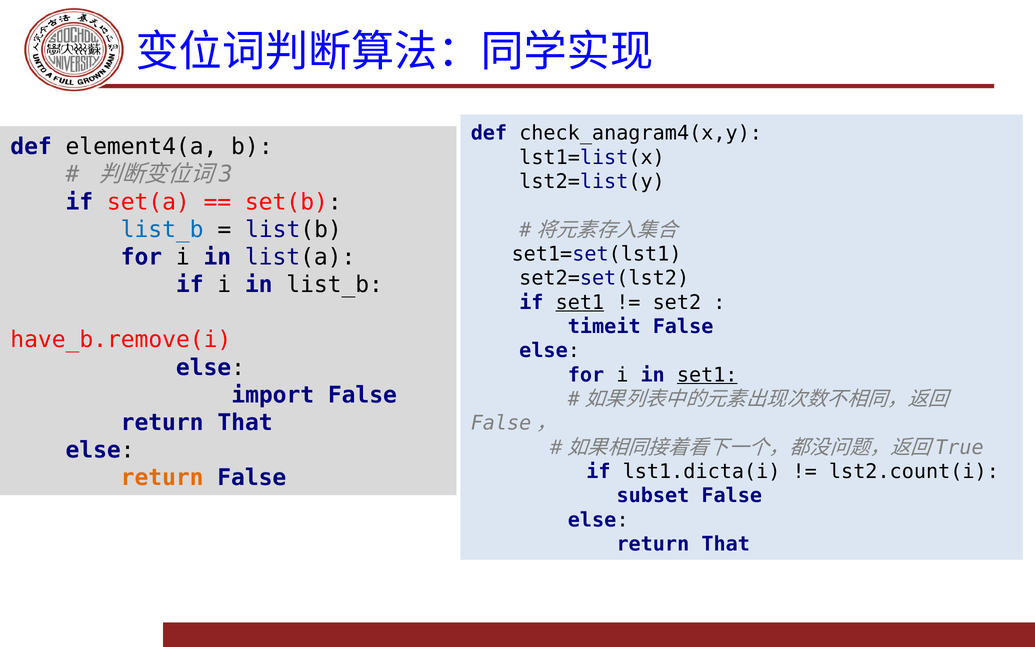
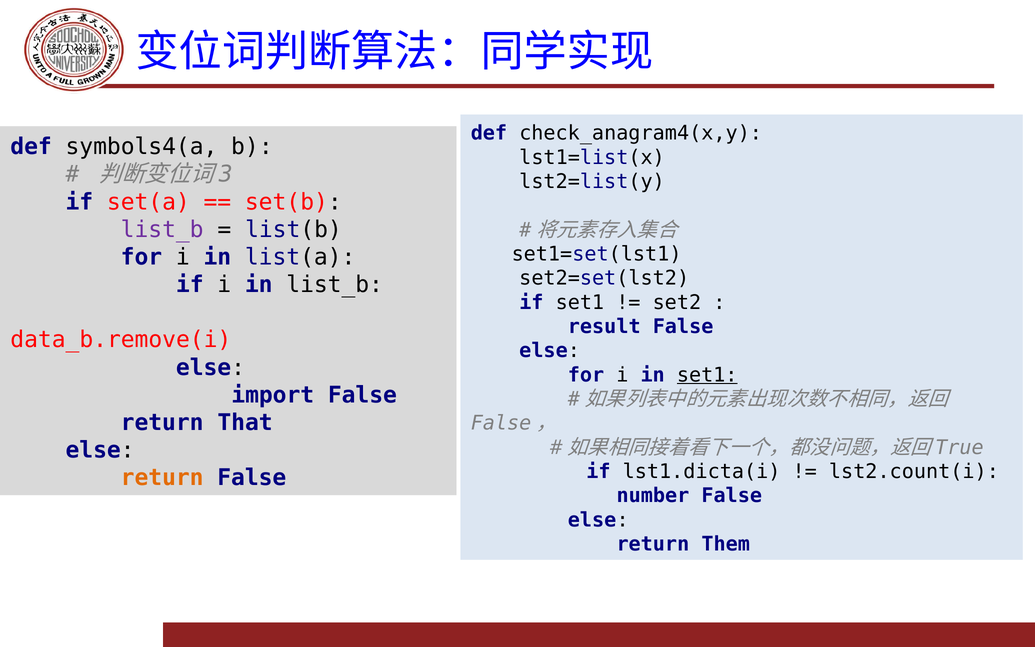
element4(a: element4(a -> symbols4(a (141, 147)
list_b colour: blue -> purple (162, 229)
set1 underline: present -> none (580, 302)
timeit: timeit -> result (604, 326)
have_b.remove(i: have_b.remove(i -> data_b.remove(i (121, 340)
subset: subset -> number (653, 496)
That: That -> Them (726, 544)
